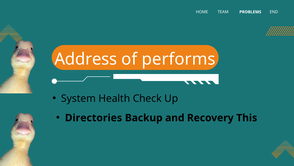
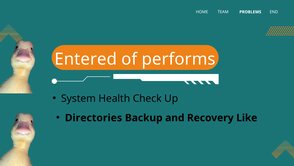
Address: Address -> Entered (86, 59)
This: This -> Like (247, 117)
